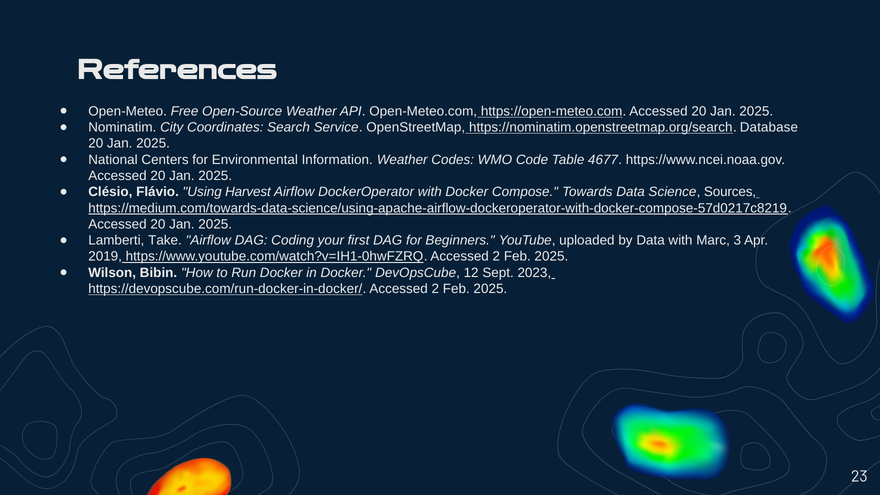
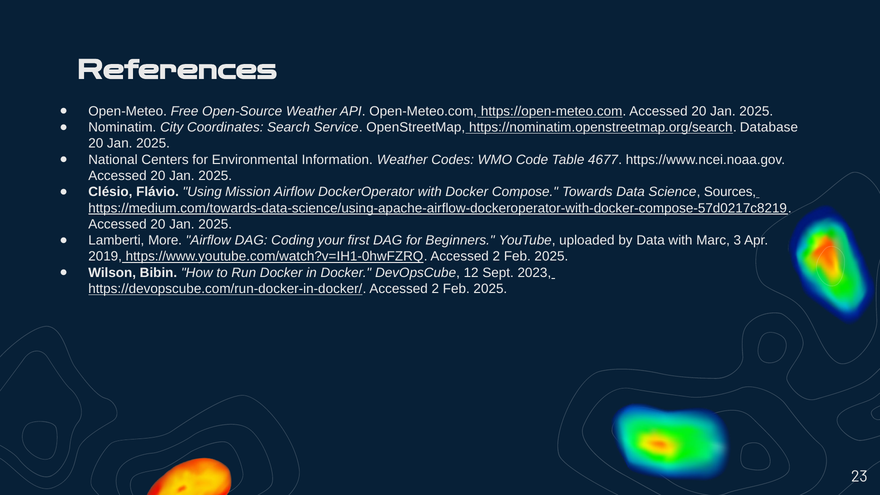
Harvest: Harvest -> Mission (248, 192)
Take: Take -> More (165, 240)
